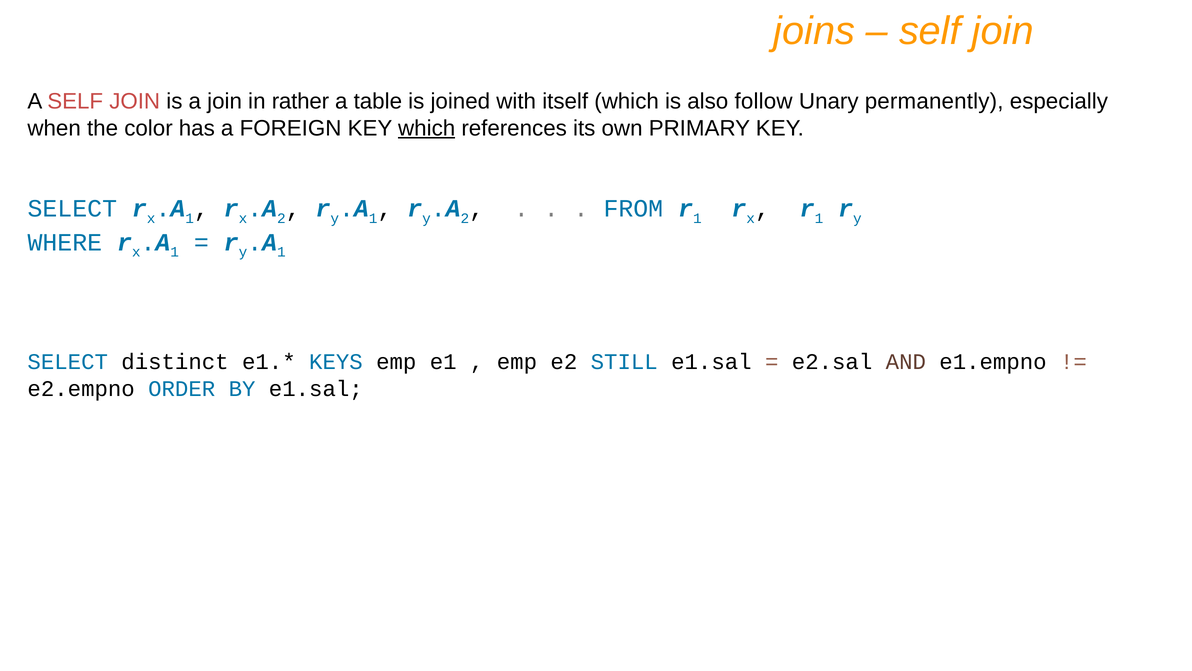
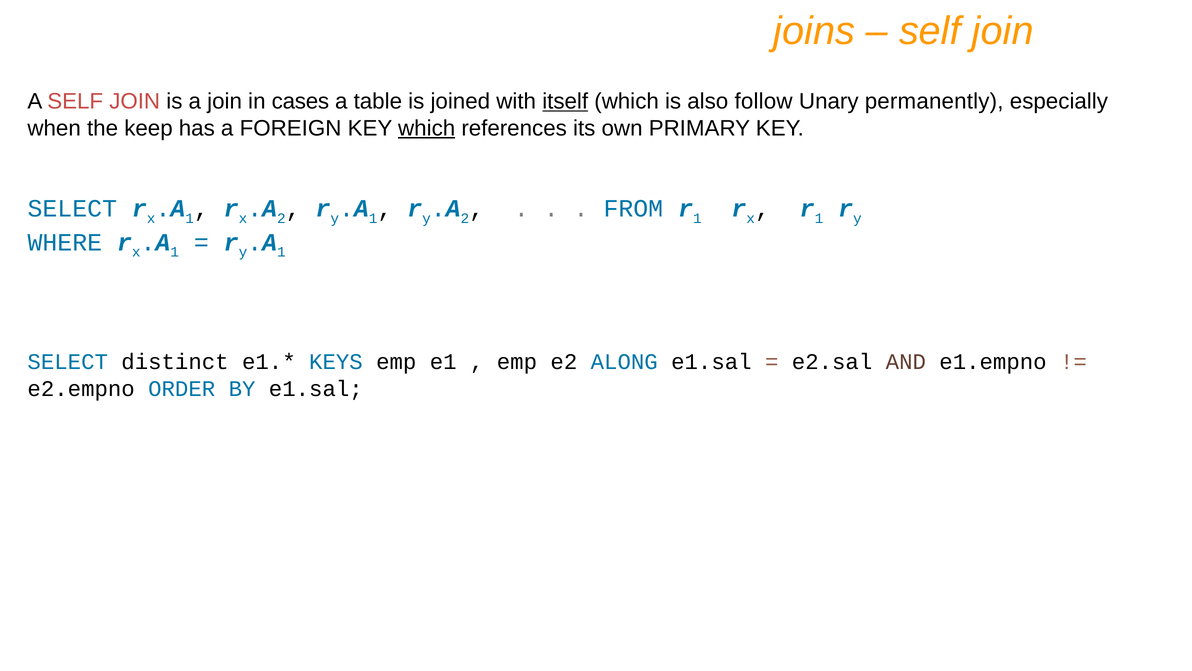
rather: rather -> cases (300, 101)
itself underline: none -> present (565, 101)
color: color -> keep (148, 128)
STILL: STILL -> ALONG (624, 362)
